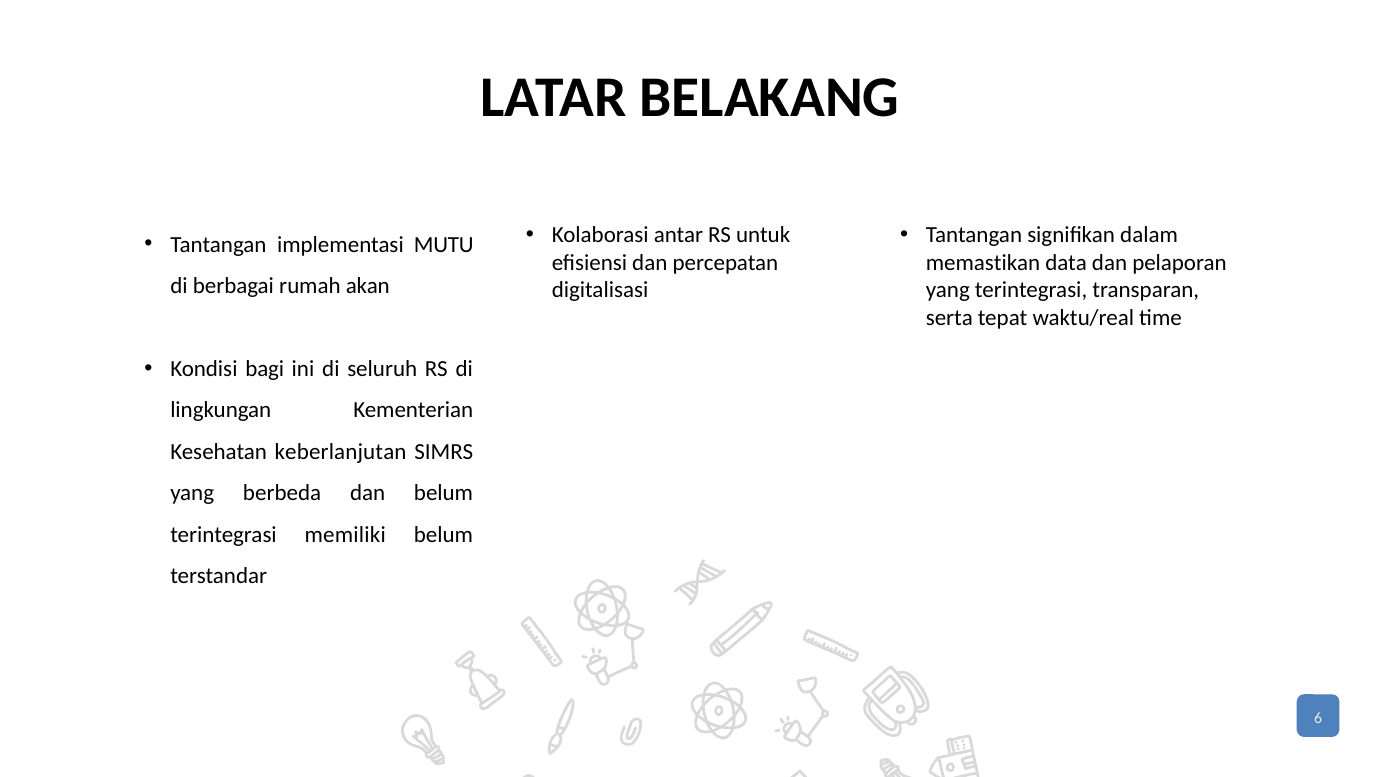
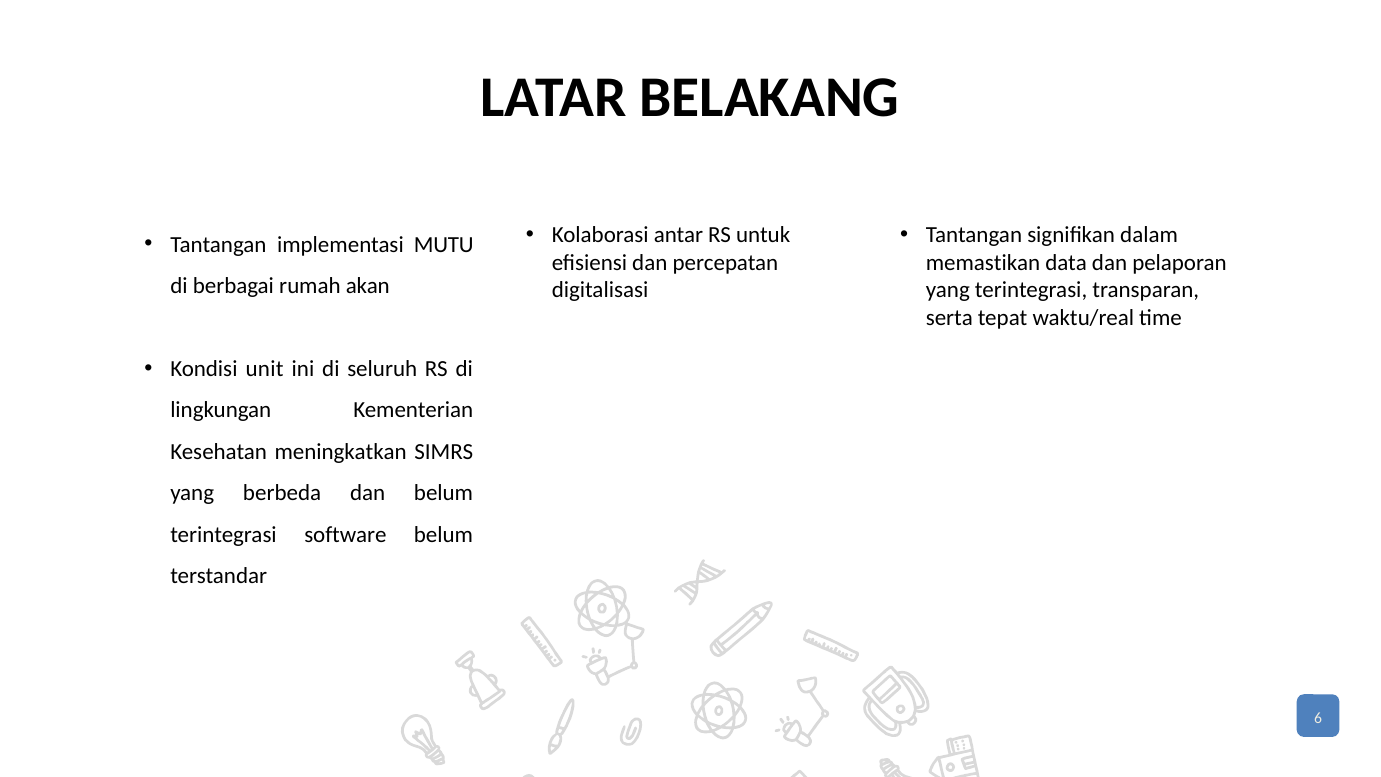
bagi: bagi -> unit (265, 369)
keberlanjutan: keberlanjutan -> meningkatkan (341, 452)
memiliki: memiliki -> software (345, 534)
